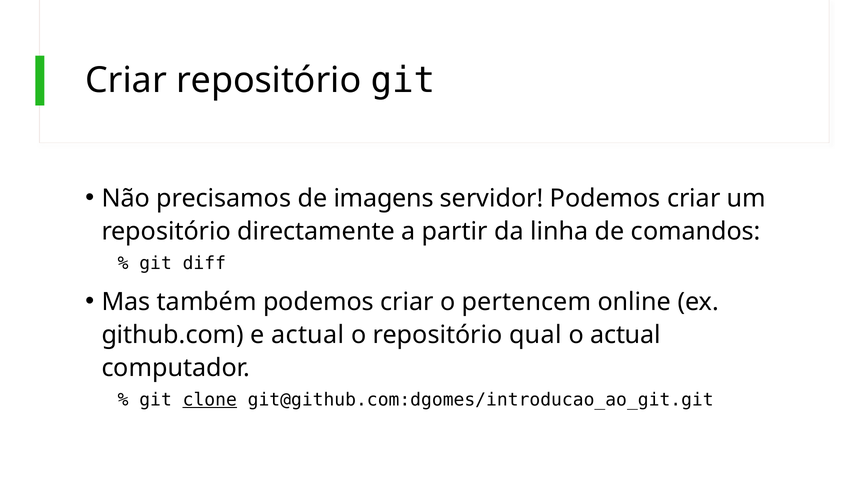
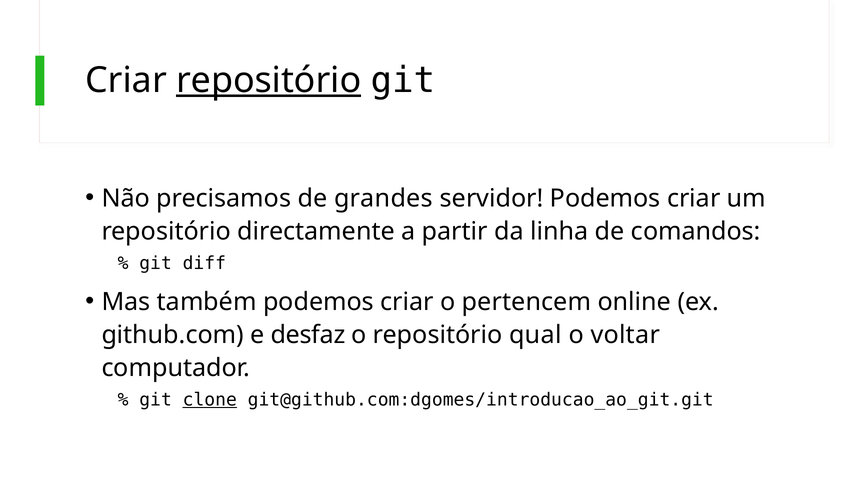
repositório underline: none -> present (269, 80)
imagens: imagens -> grandes (383, 198)
e actual: actual -> desfaz (308, 335)
o actual: actual -> voltar (625, 335)
